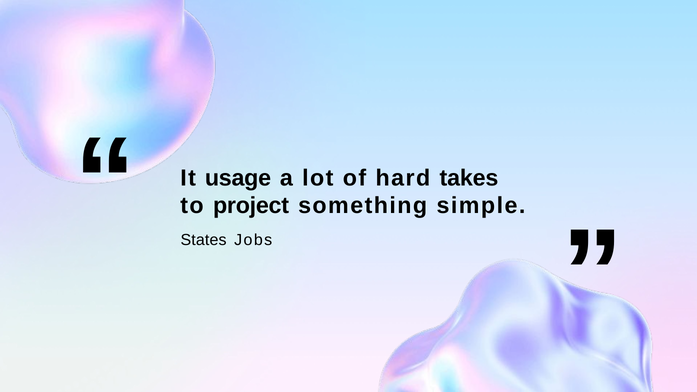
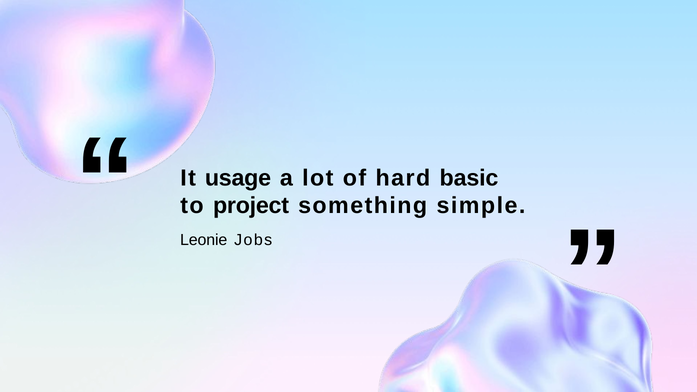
takes: takes -> basic (469, 178)
States: States -> Leonie (204, 240)
